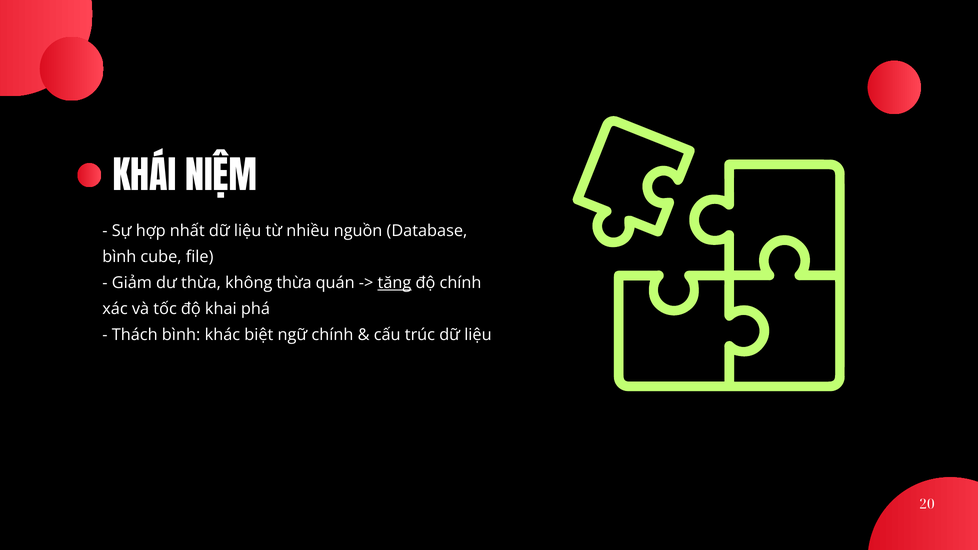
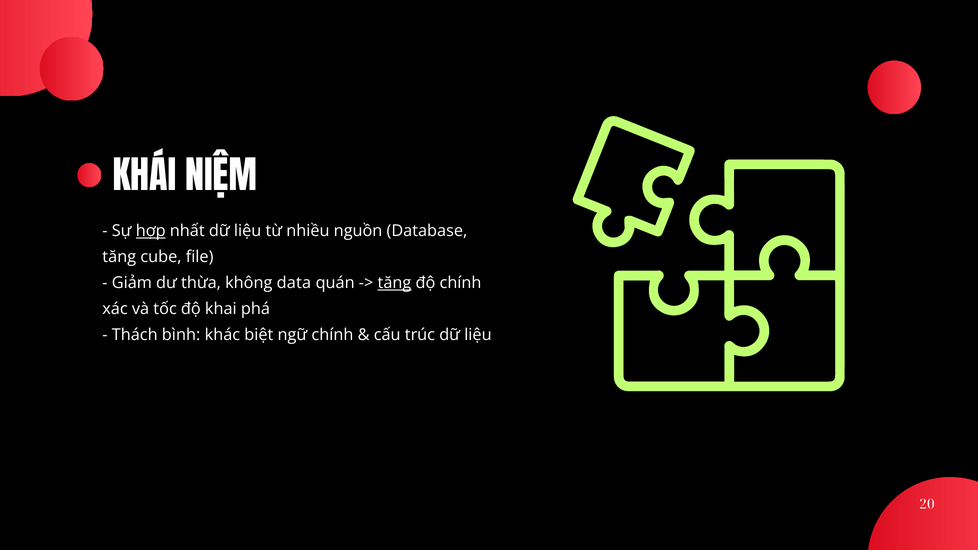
hợp underline: none -> present (151, 231)
bình: bình -> tăng (119, 257)
không thừa: thừa -> data (294, 283)
